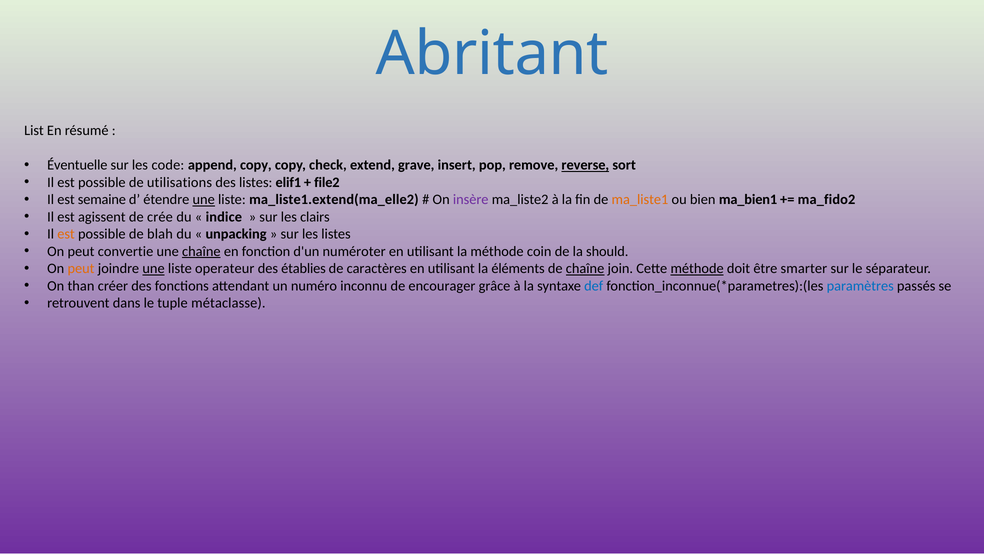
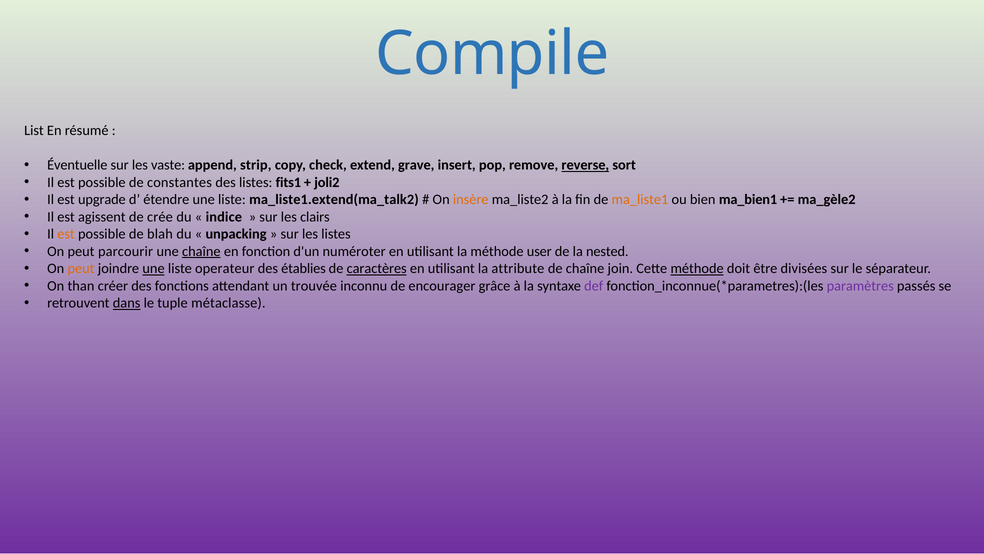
Abritant: Abritant -> Compile (492, 54)
code: code -> vaste (168, 165)
append copy: copy -> strip (256, 165)
utilisations: utilisations -> constantes (179, 182)
elif1: elif1 -> fits1 (288, 182)
file2: file2 -> joli2 (327, 182)
semaine: semaine -> upgrade (102, 200)
une underline: present -> none (204, 200)
ma_liste1.extend(ma_elle2: ma_liste1.extend(ma_elle2 -> ma_liste1.extend(ma_talk2 (334, 200)
insère colour: purple -> orange (471, 200)
ma_fido2: ma_fido2 -> ma_gèle2 (827, 200)
convertie: convertie -> parcourir (126, 251)
coin: coin -> user (539, 251)
should: should -> nested (607, 251)
caractères underline: none -> present (377, 268)
éléments: éléments -> attribute (518, 268)
chaîne underline: present -> none (585, 268)
smarter: smarter -> divisées (804, 268)
numéro: numéro -> trouvée (314, 286)
def colour: blue -> purple (594, 286)
paramètres colour: blue -> purple (860, 286)
dans underline: none -> present (127, 303)
